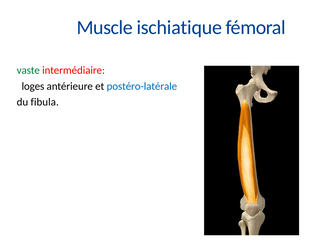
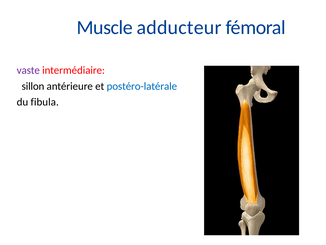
ischiatique: ischiatique -> adducteur (179, 28)
vaste colour: green -> purple (28, 70)
loges: loges -> sillon (33, 86)
